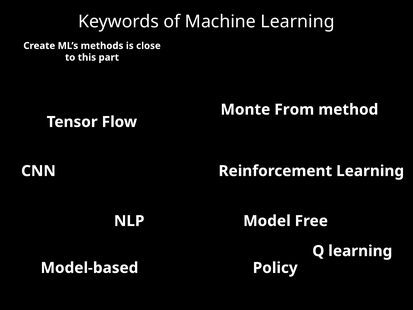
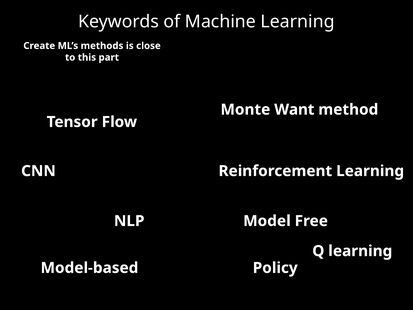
From: From -> Want (294, 109)
